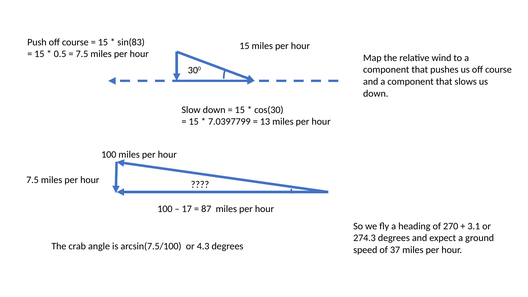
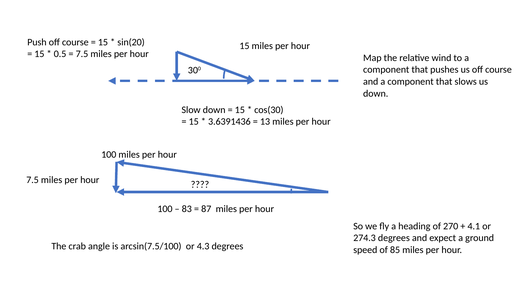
sin(83: sin(83 -> sin(20 (131, 42)
7.0397799: 7.0397799 -> 3.6391436 (229, 122)
17: 17 -> 83 (187, 209)
3.1: 3.1 -> 4.1 (474, 226)
37: 37 -> 85 (395, 250)
